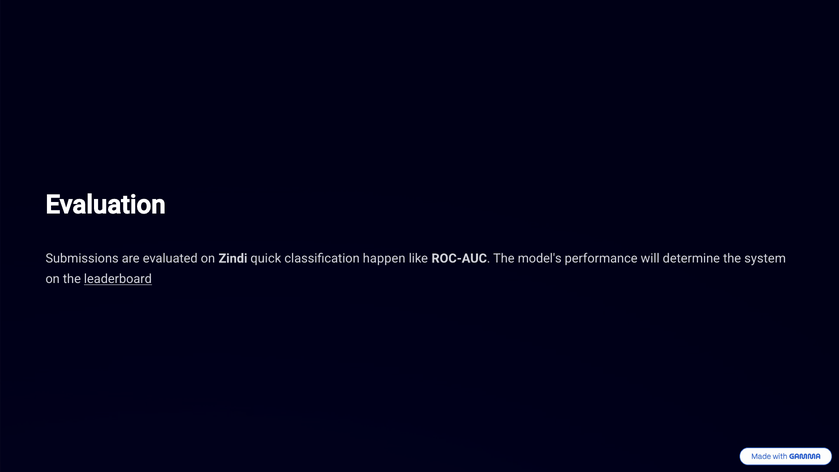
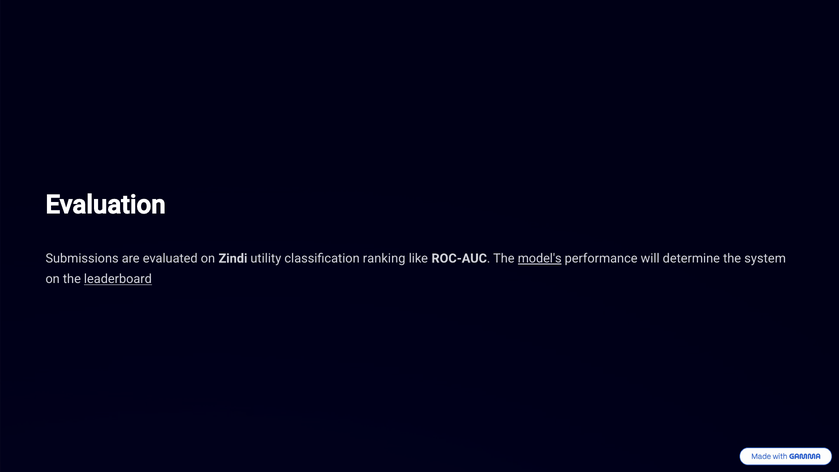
quick: quick -> utility (266, 258)
happen: happen -> ranking (384, 258)
model's underline: none -> present (540, 258)
